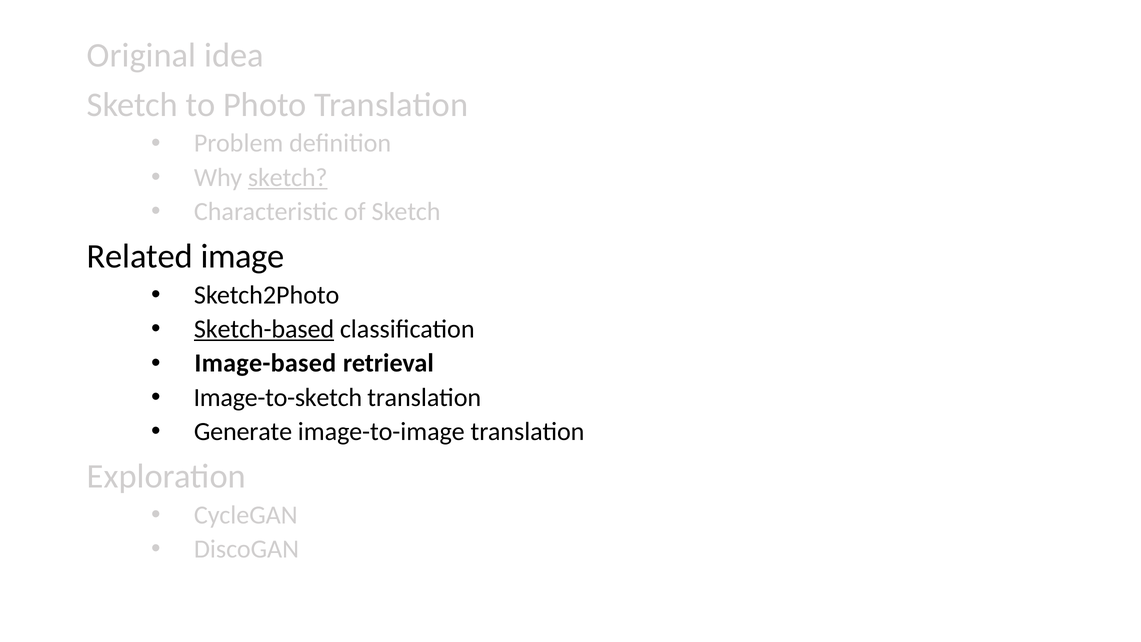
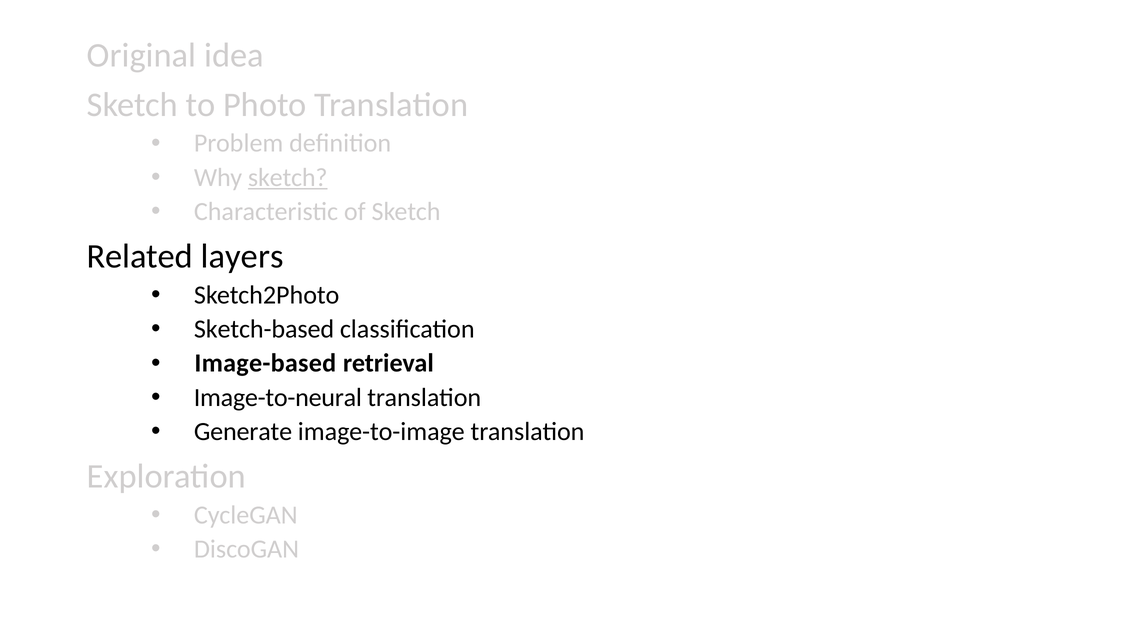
image: image -> layers (242, 256)
Sketch-based underline: present -> none (264, 329)
Image-to-sketch: Image-to-sketch -> Image-to-neural (278, 397)
